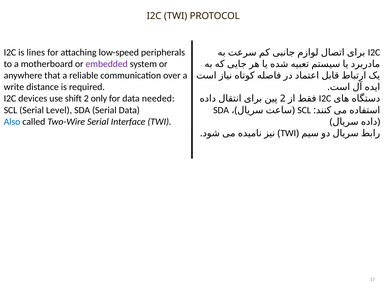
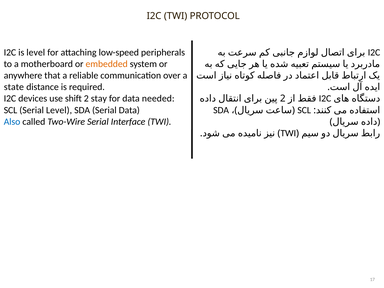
is lines: lines -> level (36, 52)
embedded colour: purple -> orange (107, 64)
write: write -> state (14, 87)
only: only -> stay (99, 99)
